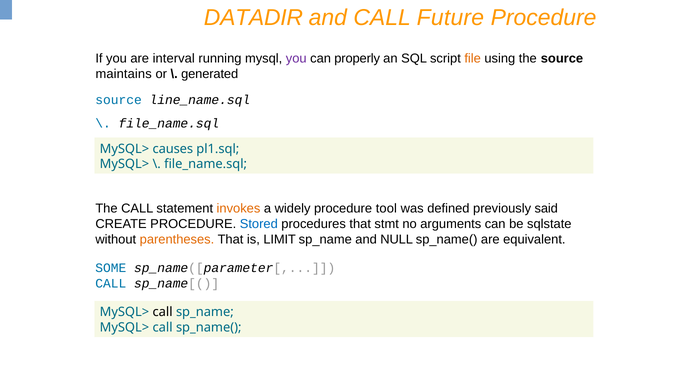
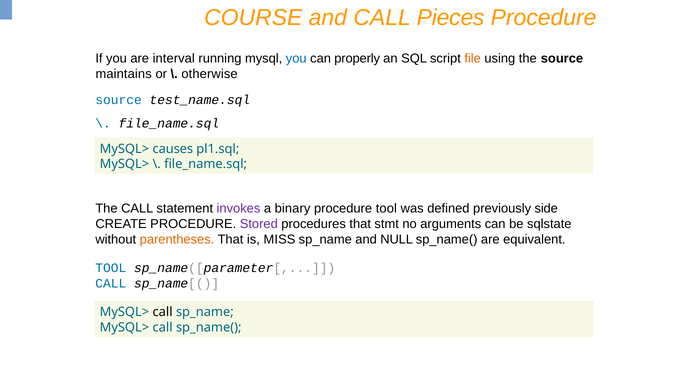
DATADIR: DATADIR -> COURSE (253, 18)
Future: Future -> Pieces (451, 18)
you colour: purple -> blue (296, 58)
generated: generated -> otherwise (210, 74)
line_name.sql: line_name.sql -> test_name.sql (200, 100)
invokes colour: orange -> purple (238, 208)
widely: widely -> binary (293, 208)
said: said -> side (546, 208)
Stored colour: blue -> purple (259, 224)
LIMIT: LIMIT -> MISS (279, 239)
SOME: SOME -> TOOL (111, 268)
